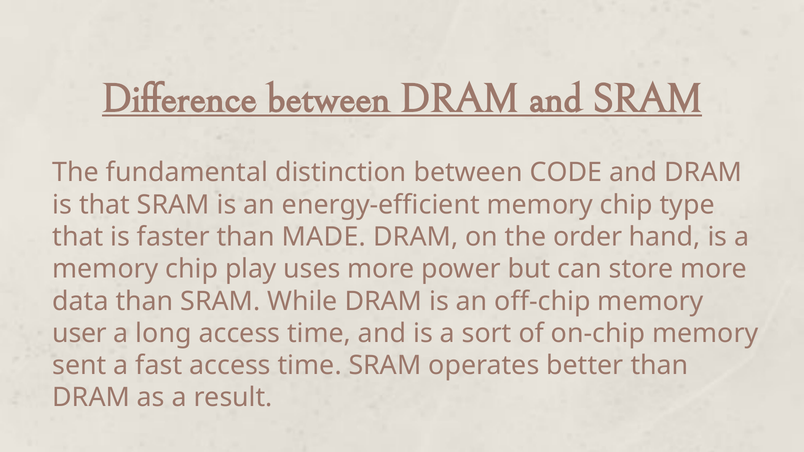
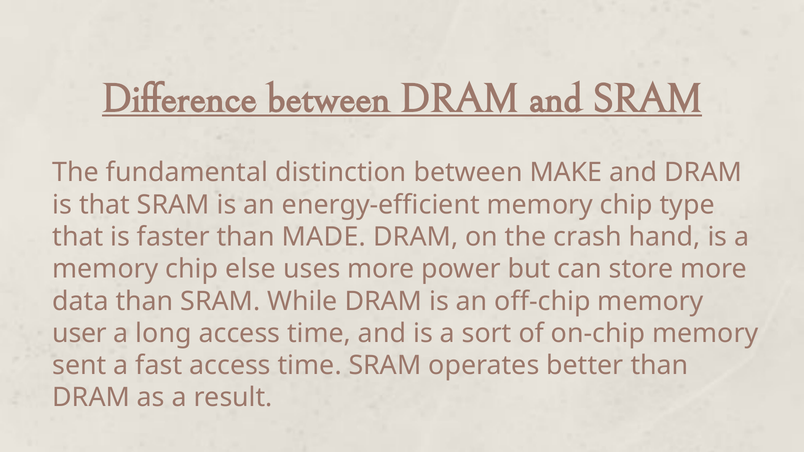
CODE: CODE -> MAKE (566, 173)
order: order -> crash (588, 237)
play: play -> else (251, 269)
